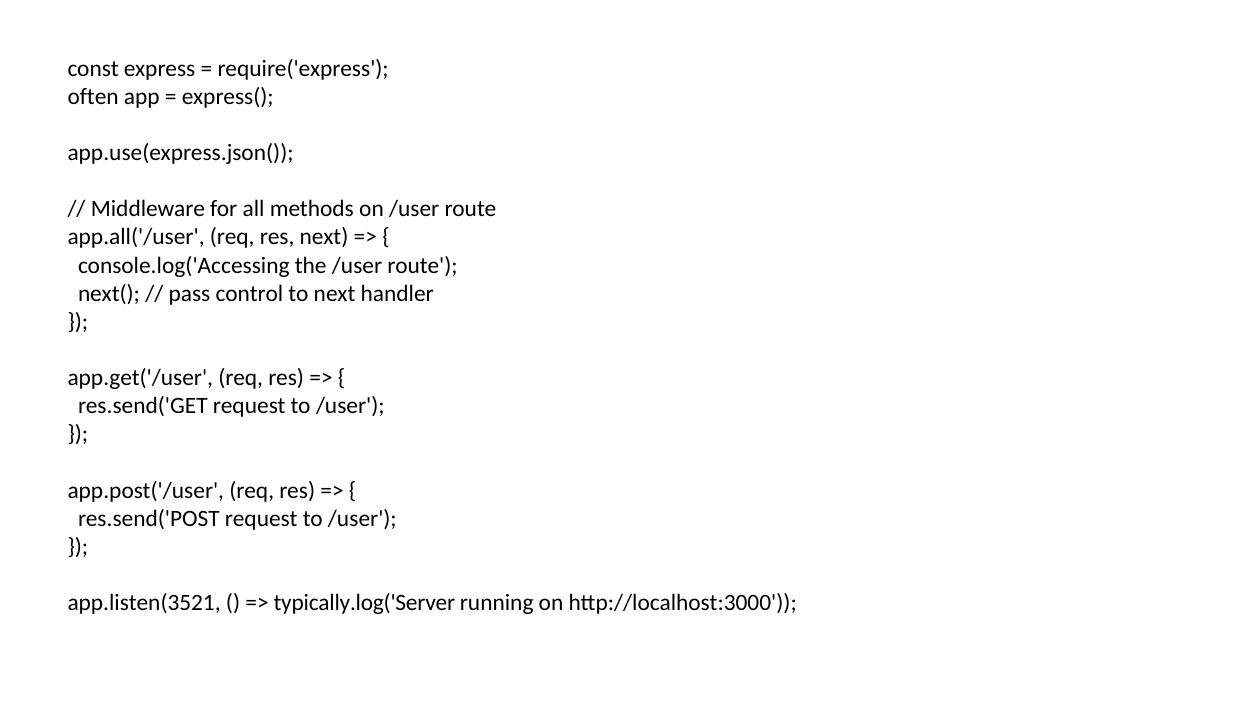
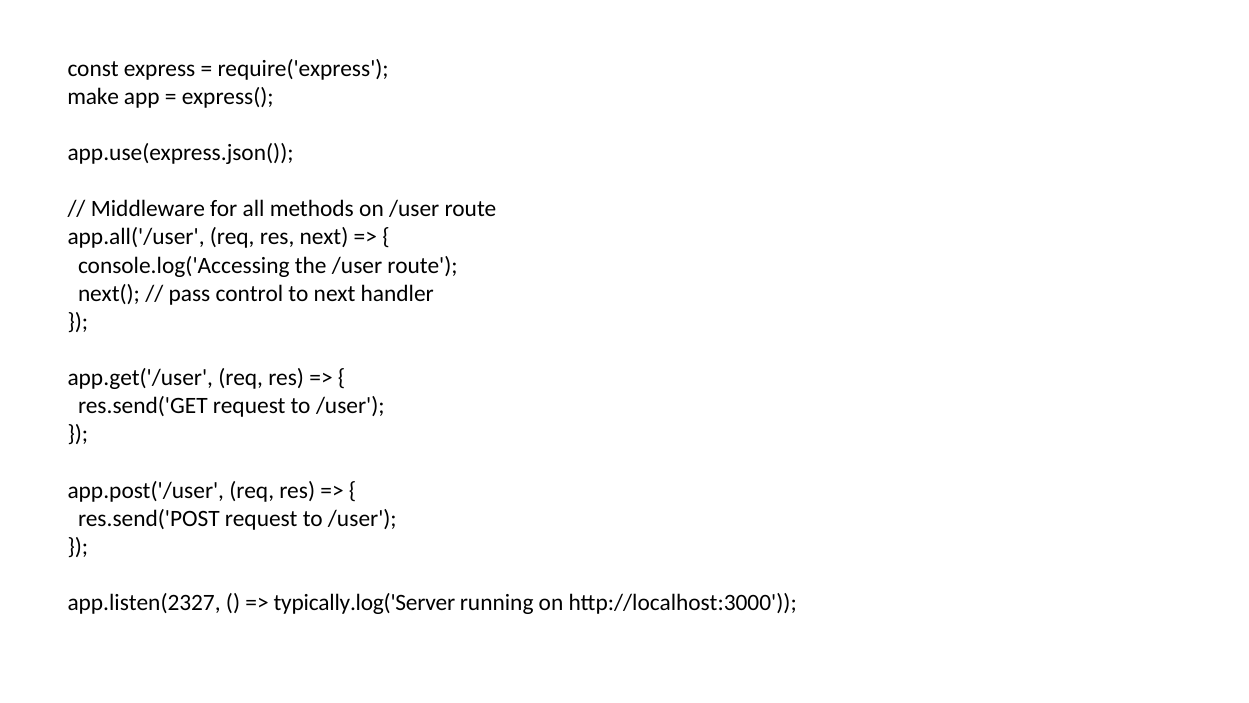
often: often -> make (93, 97)
app.listen(3521: app.listen(3521 -> app.listen(2327 (144, 602)
